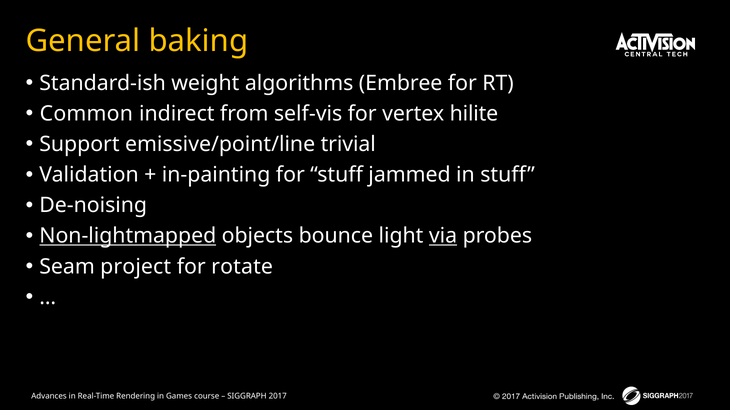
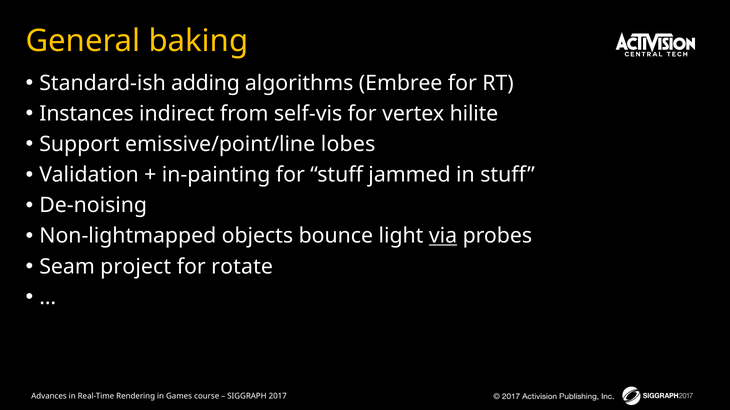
weight: weight -> adding (205, 83)
Common: Common -> Instances (87, 114)
trivial: trivial -> lobes (348, 144)
Non-lightmapped underline: present -> none (128, 236)
